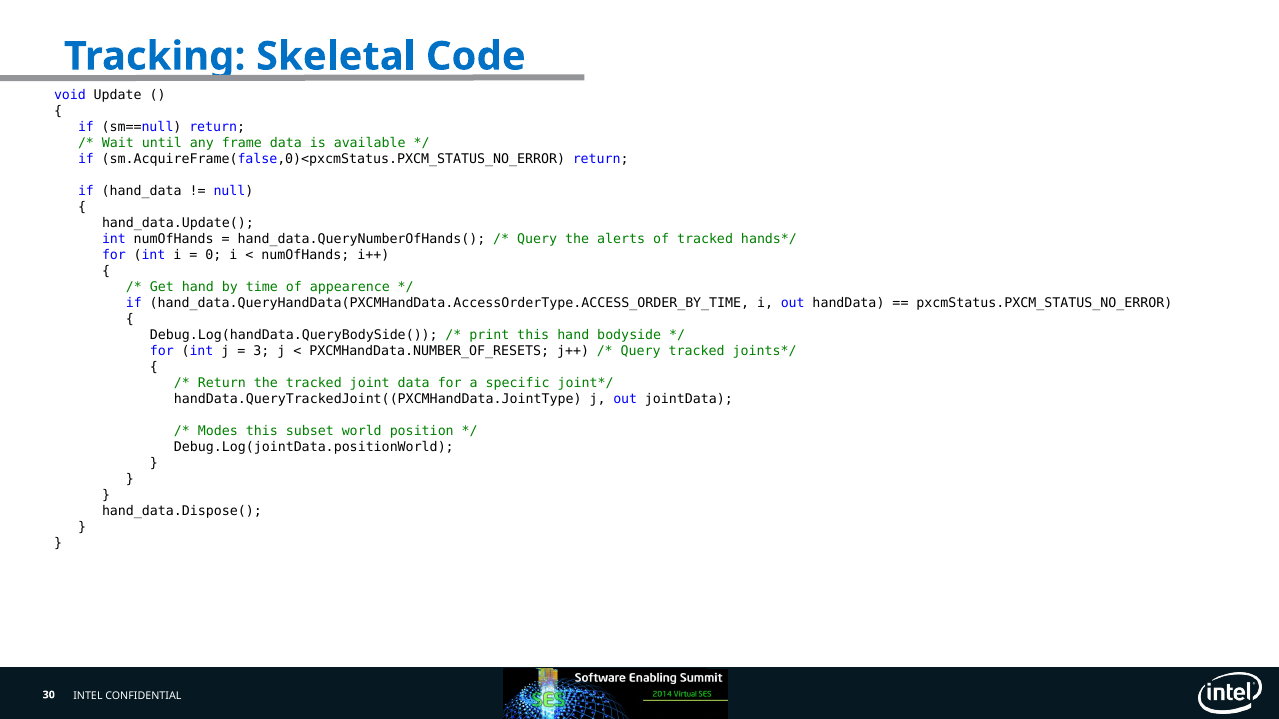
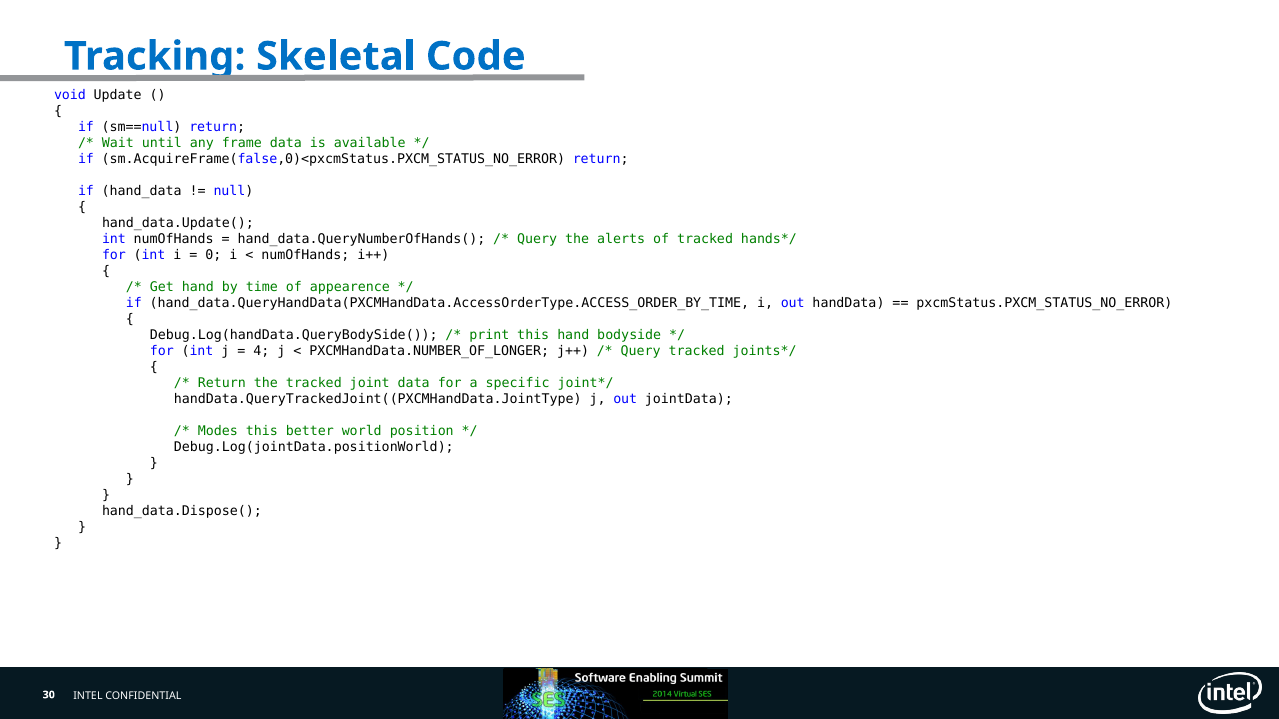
3: 3 -> 4 (261, 351)
PXCMHandData.NUMBER_OF_RESETS: PXCMHandData.NUMBER_OF_RESETS -> PXCMHandData.NUMBER_OF_LONGER (429, 351)
subset: subset -> better (310, 431)
